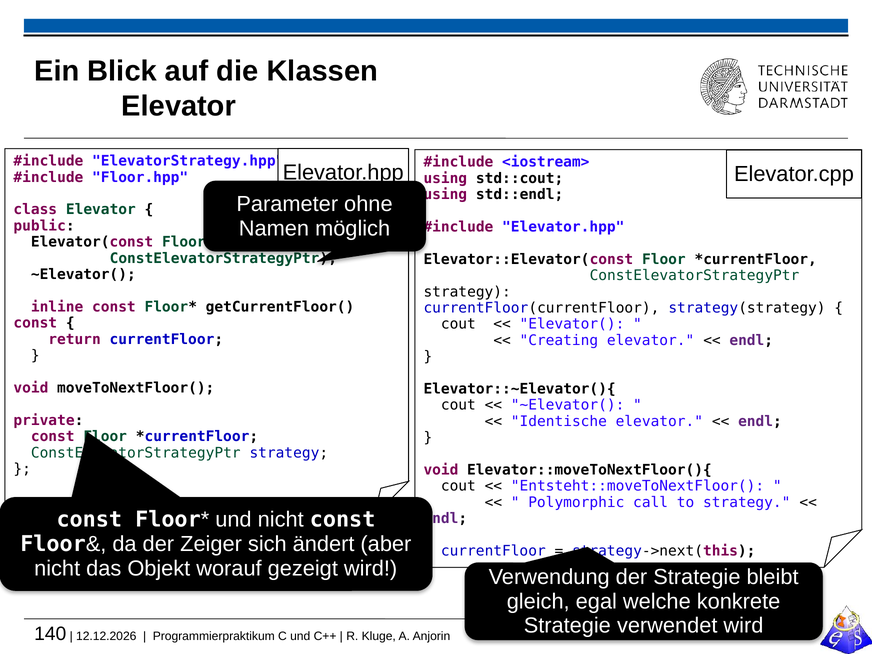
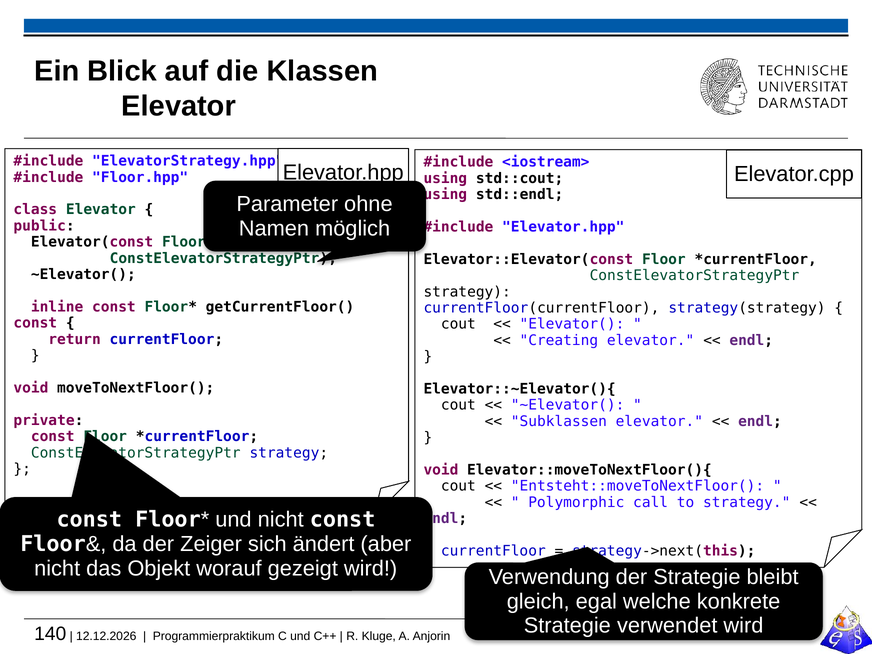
Identische: Identische -> Subklassen (559, 421)
